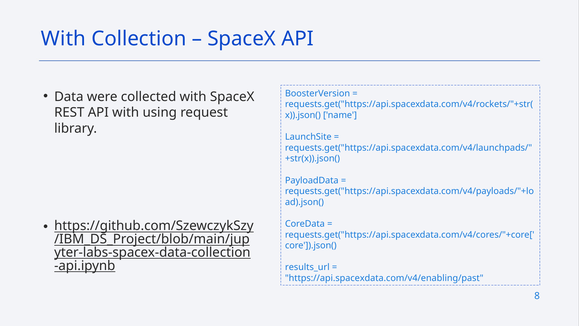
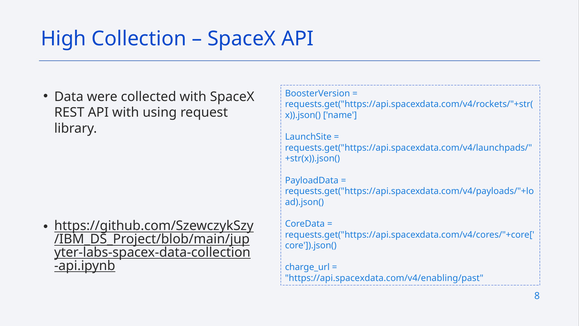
With: With -> High (64, 39)
results_url: results_url -> charge_url (307, 267)
